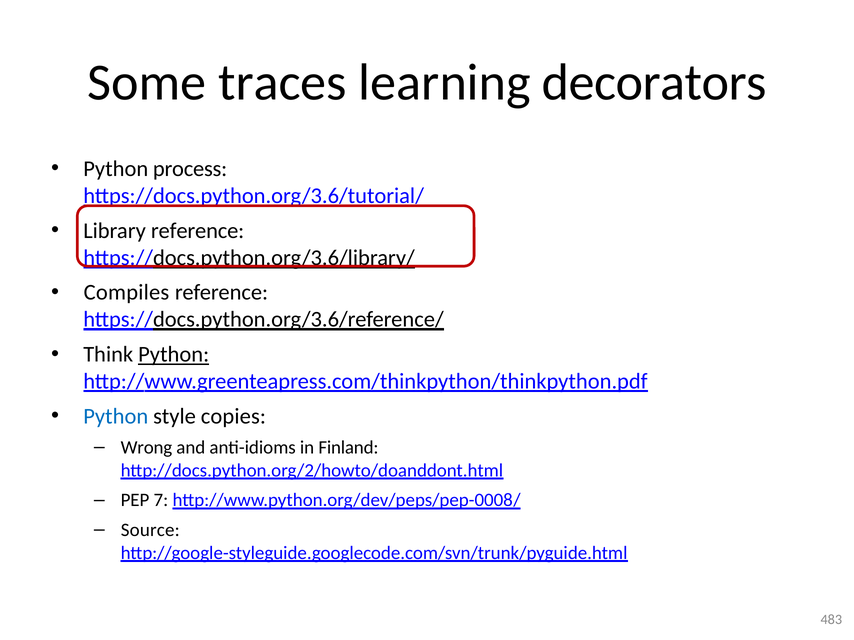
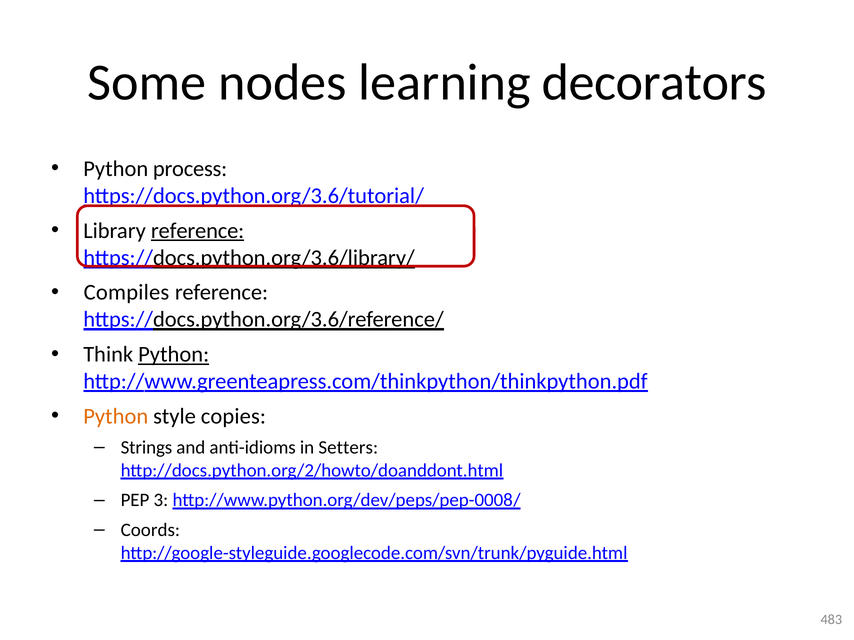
traces: traces -> nodes (282, 83)
reference underline: none -> present (198, 231)
Python colour: blue -> orange (116, 417)
Wrong: Wrong -> Strings (146, 448)
Finland: Finland -> Setters (348, 448)
7: 7 -> 3 (161, 501)
Source: Source -> Coords (150, 530)
